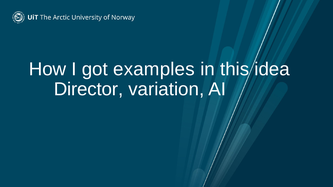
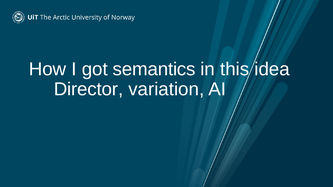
examples: examples -> semantics (154, 69)
